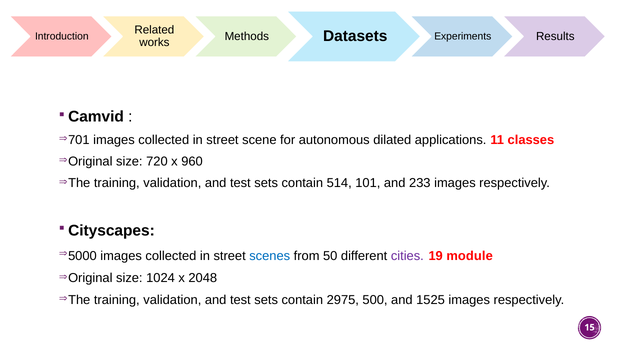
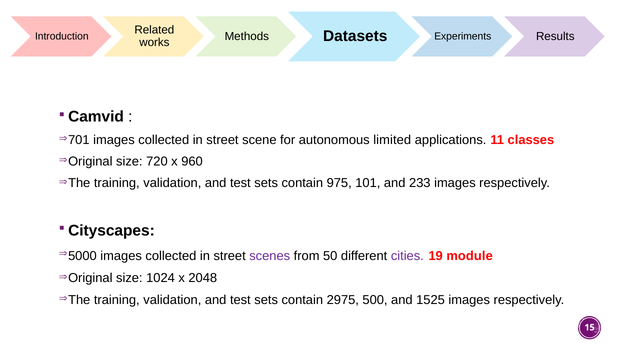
dilated: dilated -> limited (392, 140)
514: 514 -> 975 (339, 183)
scenes colour: blue -> purple (270, 256)
